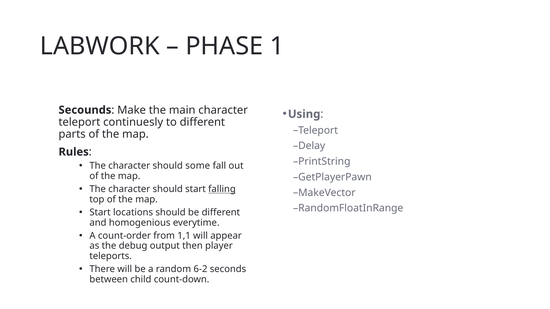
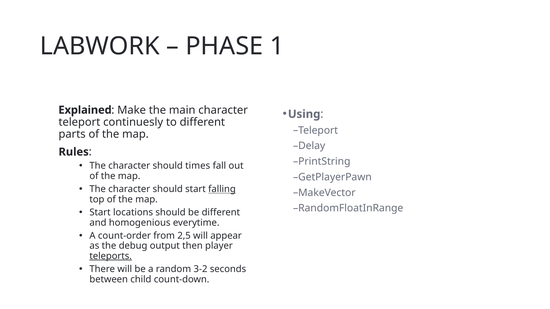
Secounds: Secounds -> Explained (85, 110)
some: some -> times (198, 166)
1,1: 1,1 -> 2,5 (184, 236)
teleports underline: none -> present (111, 256)
6-2: 6-2 -> 3-2 (200, 269)
